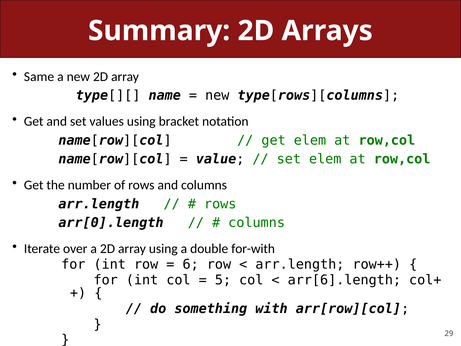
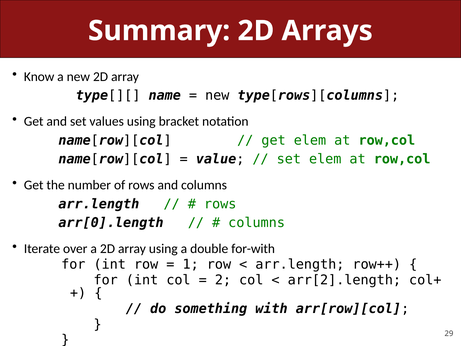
Same: Same -> Know (39, 77)
6: 6 -> 1 (191, 264)
5: 5 -> 2 (223, 280)
arr[6].length: arr[6].length -> arr[2].length (344, 280)
